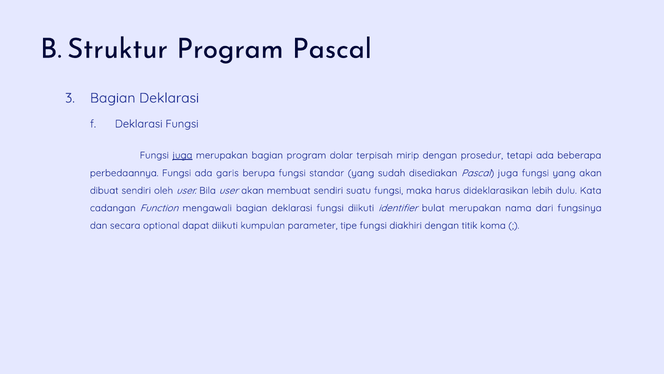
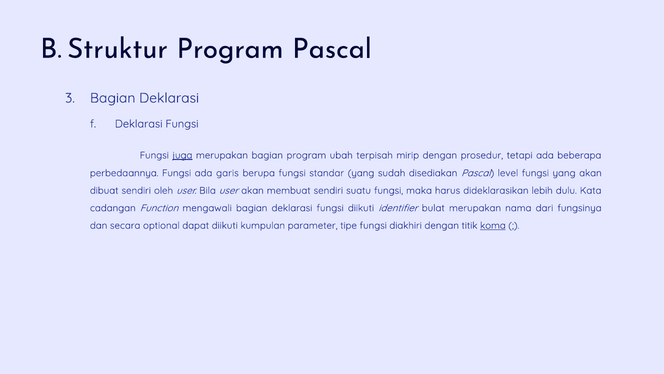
dolar: dolar -> ubah (341, 155)
Pascal juga: juga -> level (508, 173)
koma underline: none -> present (493, 225)
